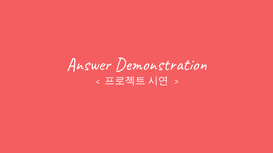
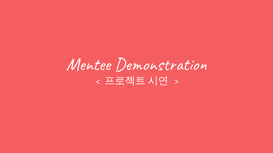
Answer: Answer -> Mentee (88, 64)
